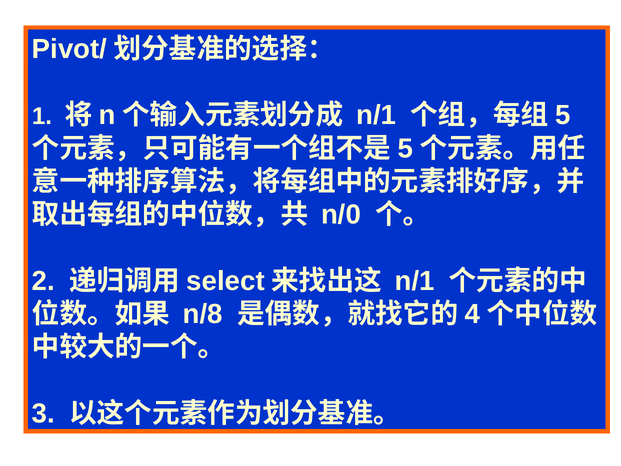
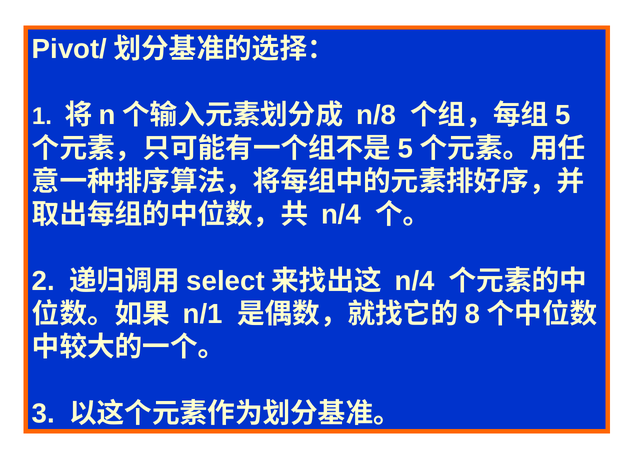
n/1: n/1 -> n/8 (376, 115)
n/0: n/0 -> n/4 (341, 215)
n/1: n/1 -> n/4 (415, 281)
n/8: n/8 -> n/1 (203, 314)
4: 4 -> 8 (472, 314)
